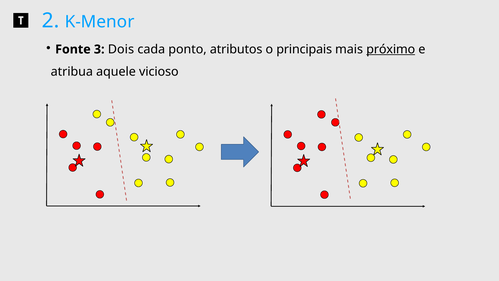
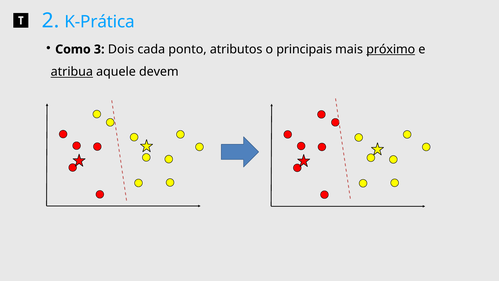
K-Menor: K-Menor -> K-Prática (100, 22)
Fonte: Fonte -> Como (73, 49)
atribua underline: none -> present (72, 72)
vicioso: vicioso -> devem (159, 72)
